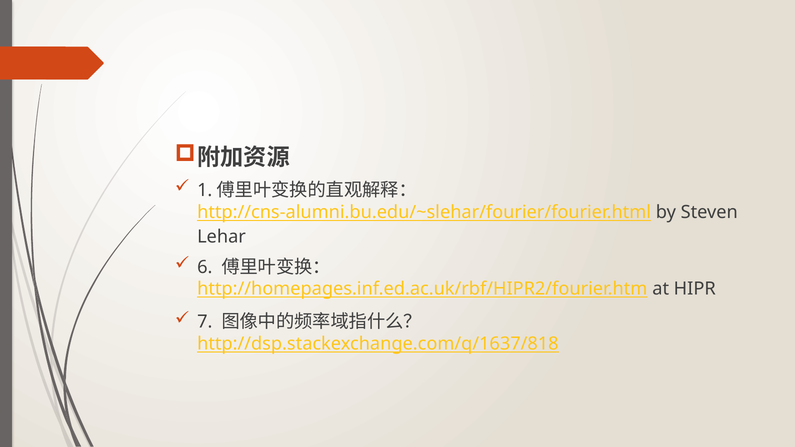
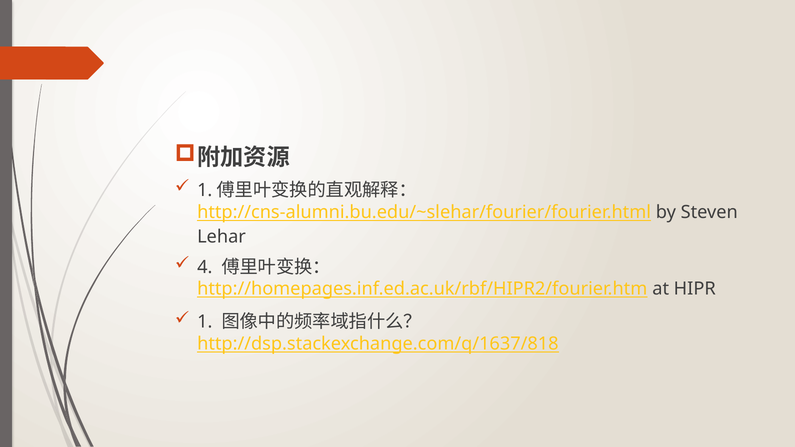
6: 6 -> 4 (205, 267)
7: 7 -> 1 (205, 322)
